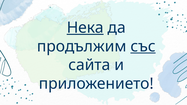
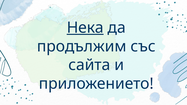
със underline: present -> none (143, 46)
